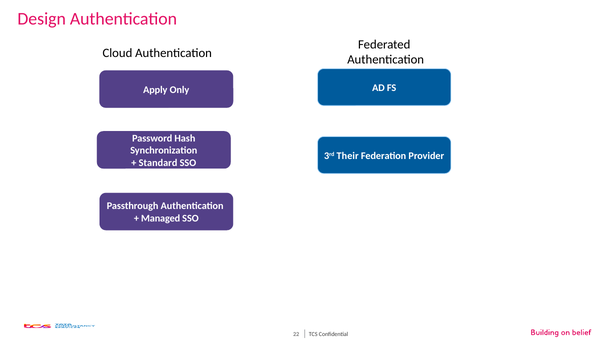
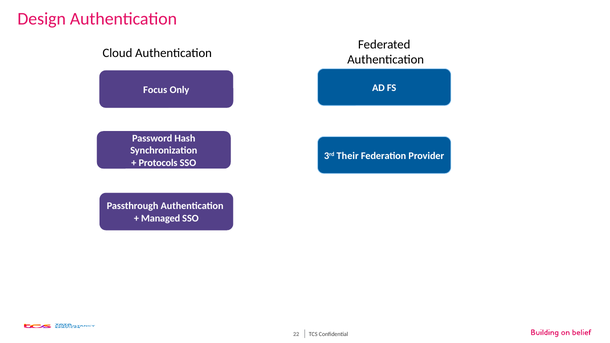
Apply: Apply -> Focus (155, 90)
Standard: Standard -> Protocols (158, 163)
